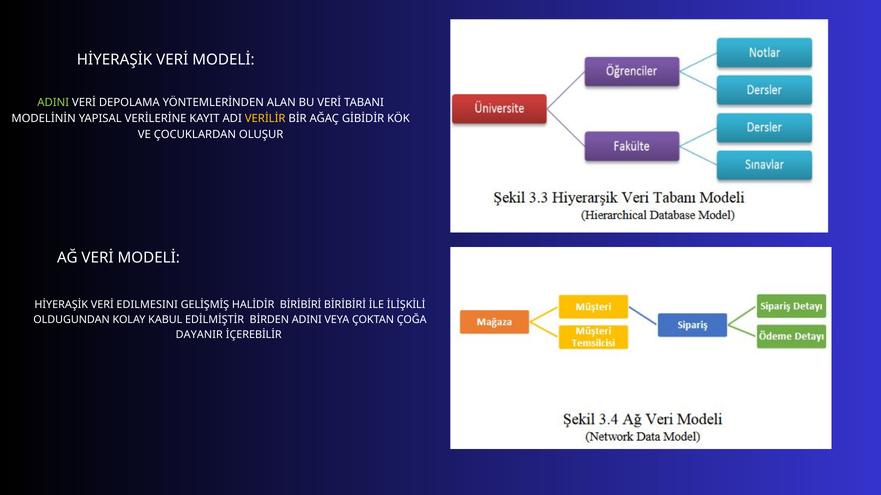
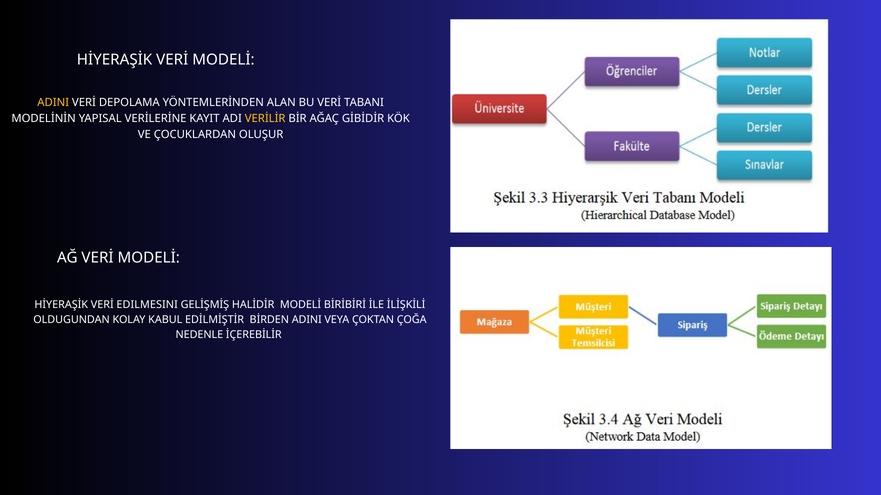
ADINI colour: light green -> yellow (53, 103)
HALİDİR BİRİBİRİ: BİRİBİRİ -> MODELİ (301, 305)
DAYANIR: DAYANIR -> NEDENLE (199, 335)
